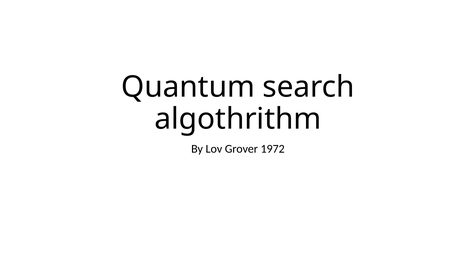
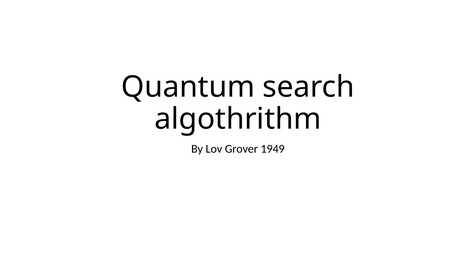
1972: 1972 -> 1949 (273, 149)
